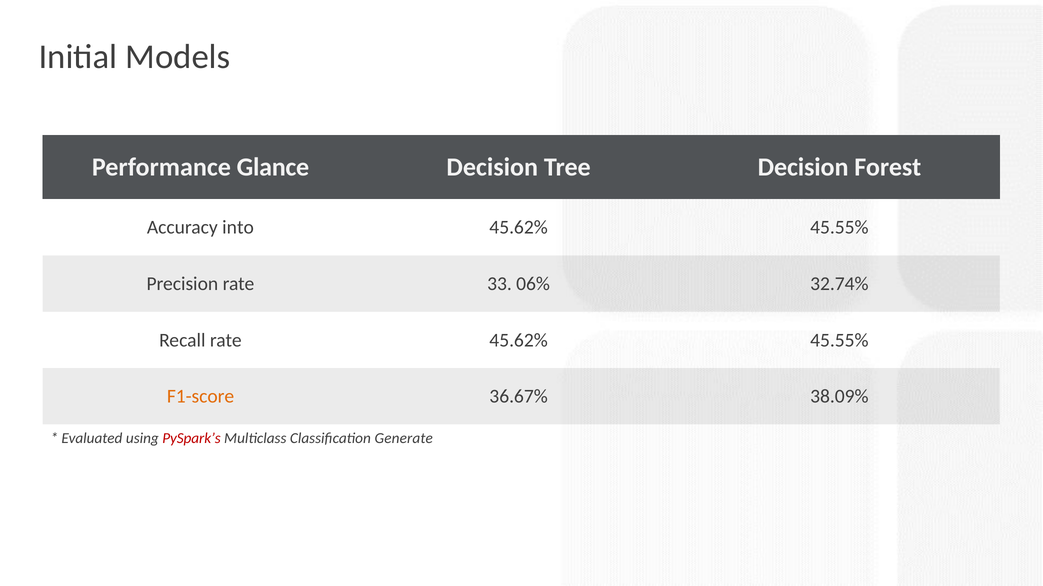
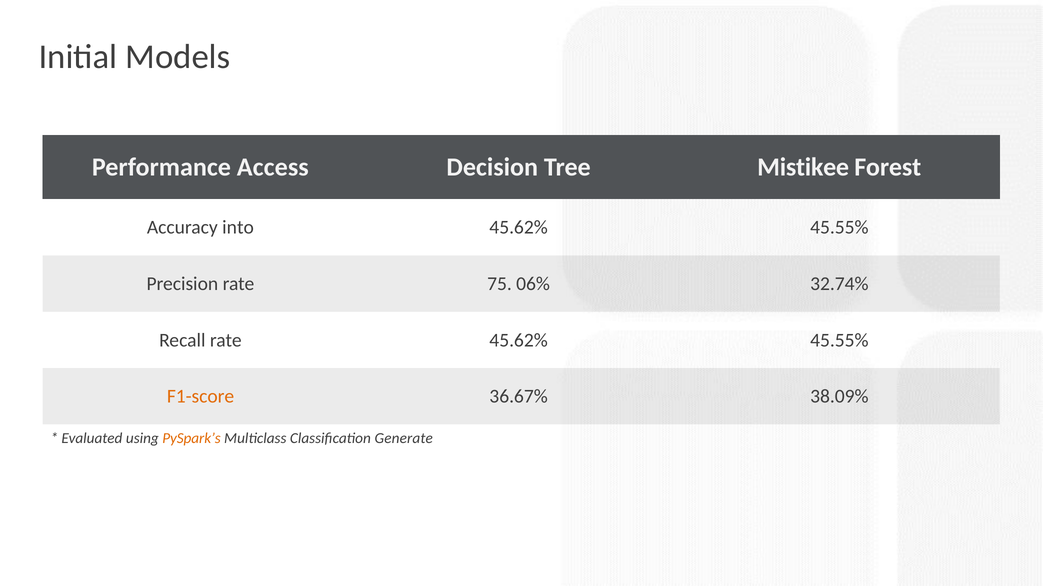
Glance: Glance -> Access (273, 167)
Tree Decision: Decision -> Mistikee (803, 167)
rate 33: 33 -> 75 (500, 284)
PySpark’s colour: red -> orange (192, 439)
